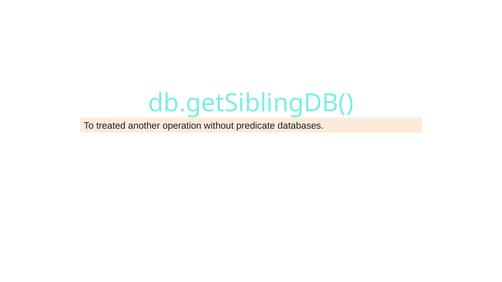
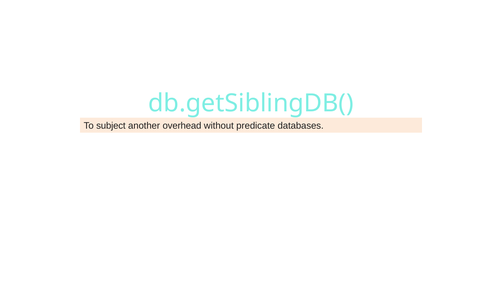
treated: treated -> subject (111, 126)
operation: operation -> overhead (182, 126)
